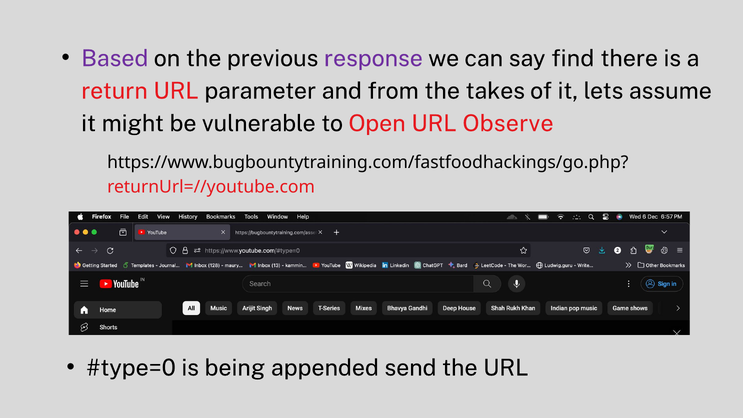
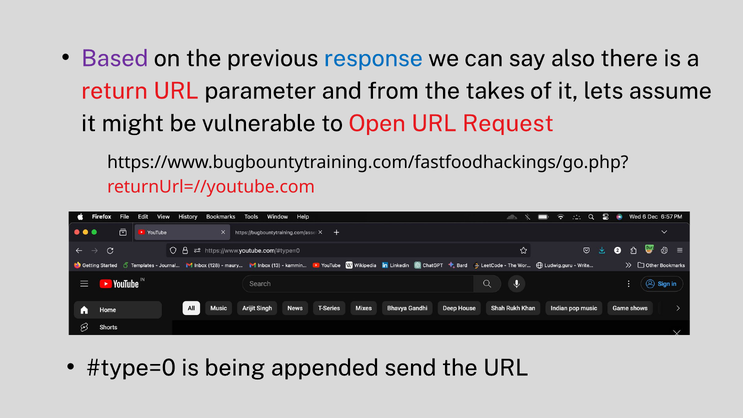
response colour: purple -> blue (373, 58)
find: find -> also (573, 58)
Observe: Observe -> Request (508, 123)
